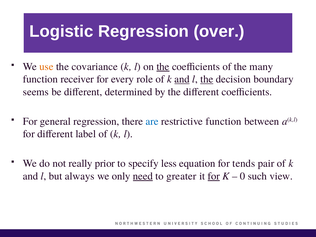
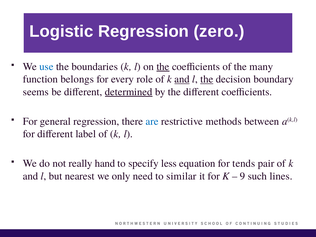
over: over -> zero (219, 31)
use colour: orange -> blue (46, 67)
covariance: covariance -> boundaries (95, 67)
receiver: receiver -> belongs (77, 79)
determined underline: none -> present (129, 92)
restrictive function: function -> methods (224, 121)
prior: prior -> hand (105, 163)
always: always -> nearest (80, 176)
need underline: present -> none (143, 176)
greater: greater -> similar (181, 176)
for underline: present -> none (214, 176)
0: 0 -> 9 (243, 176)
view: view -> lines (281, 176)
